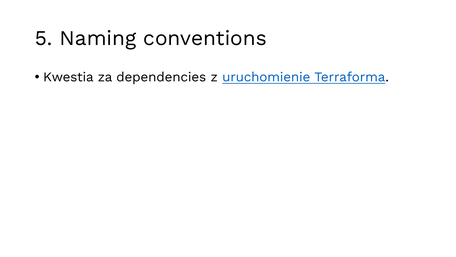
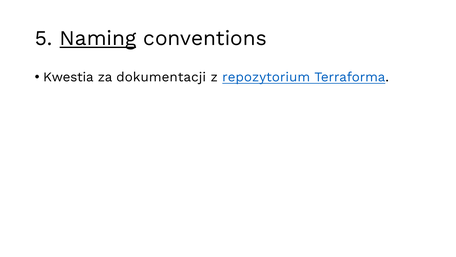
Naming underline: none -> present (98, 38)
dependencies: dependencies -> dokumentacji (161, 77)
uruchomienie: uruchomienie -> repozytorium (266, 77)
